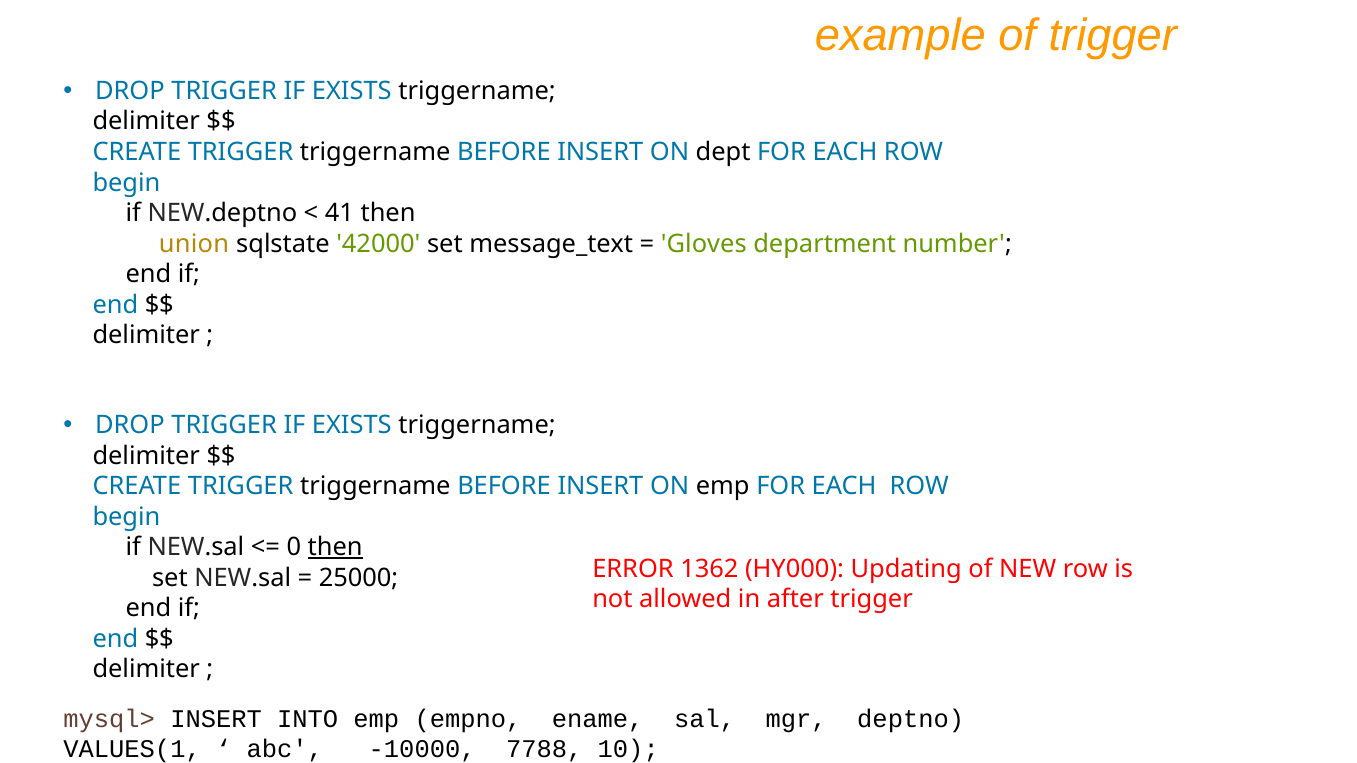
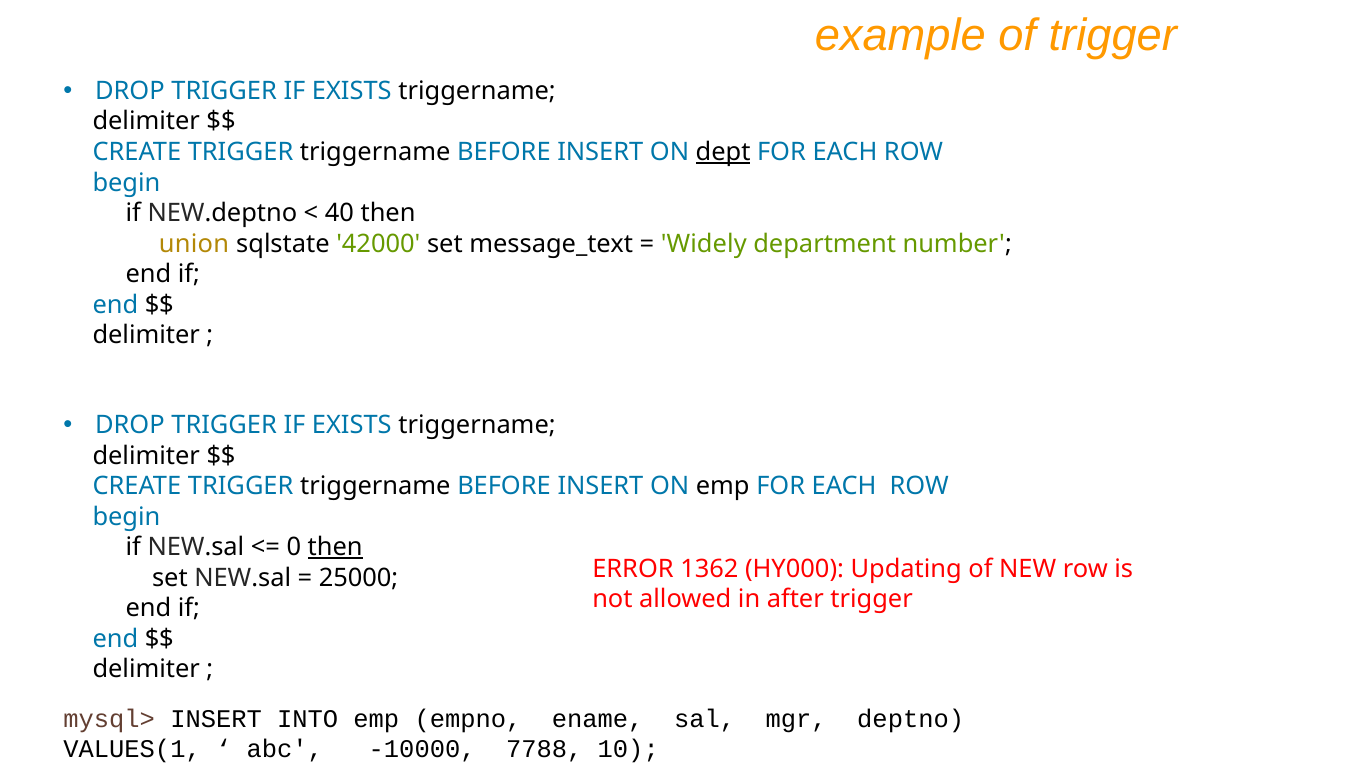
dept underline: none -> present (723, 152)
41: 41 -> 40 (339, 213)
Gloves: Gloves -> Widely (704, 244)
